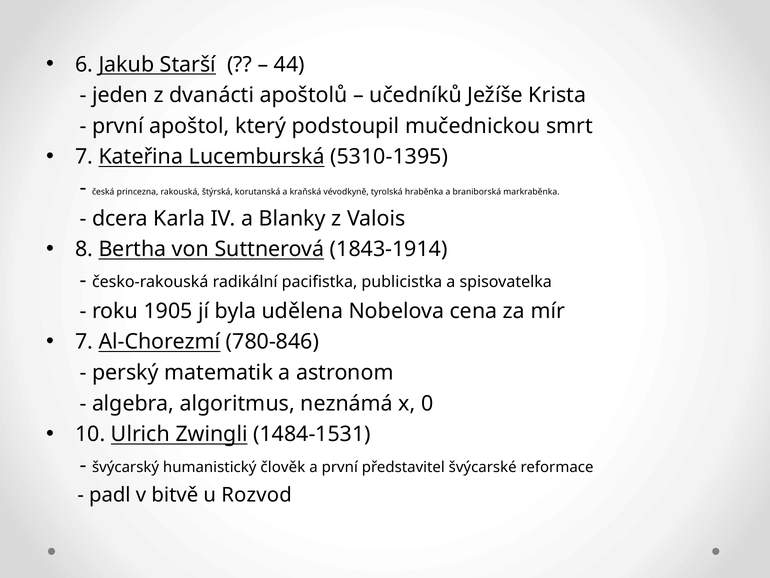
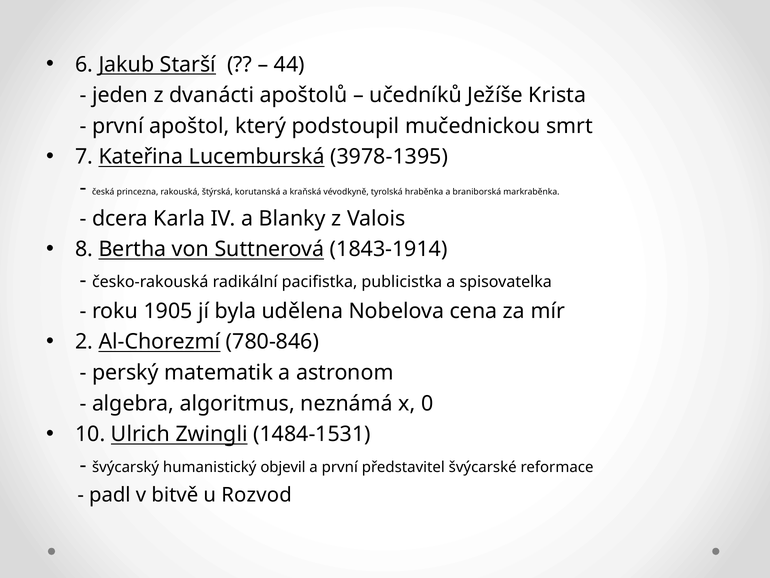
5310-1395: 5310-1395 -> 3978-1395 (389, 157)
7: 7 -> 2 (84, 342)
člověk: člověk -> objevil (283, 467)
